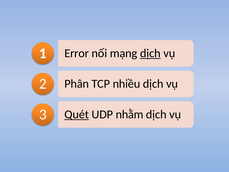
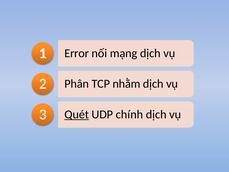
dịch underline: present -> none (150, 53)
nhiều: nhiều -> nhằm (126, 84)
nhằm: nhằm -> chính (129, 114)
